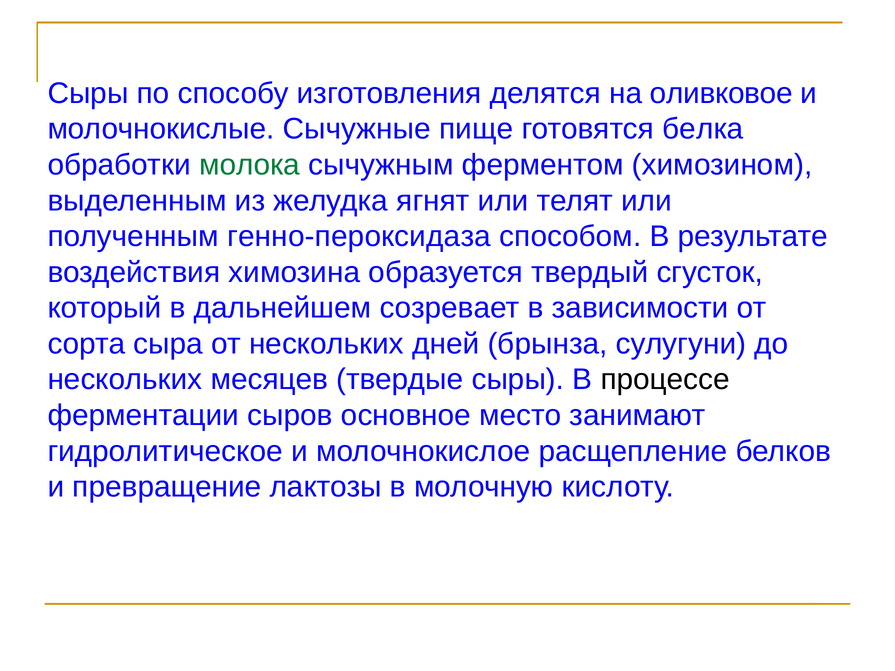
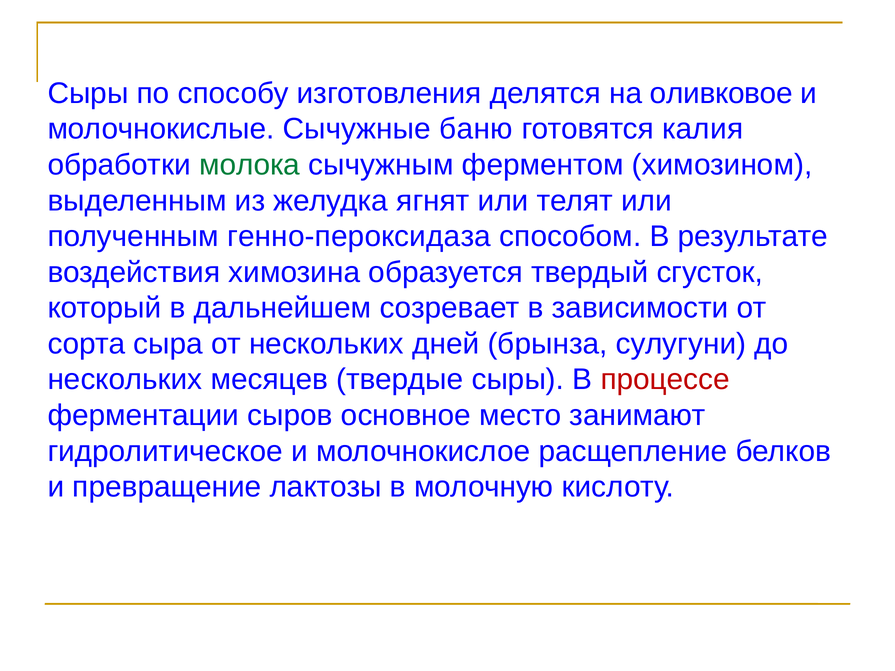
пище: пище -> баню (476, 129)
белка: белка -> калия (703, 129)
процессе colour: black -> red (665, 380)
